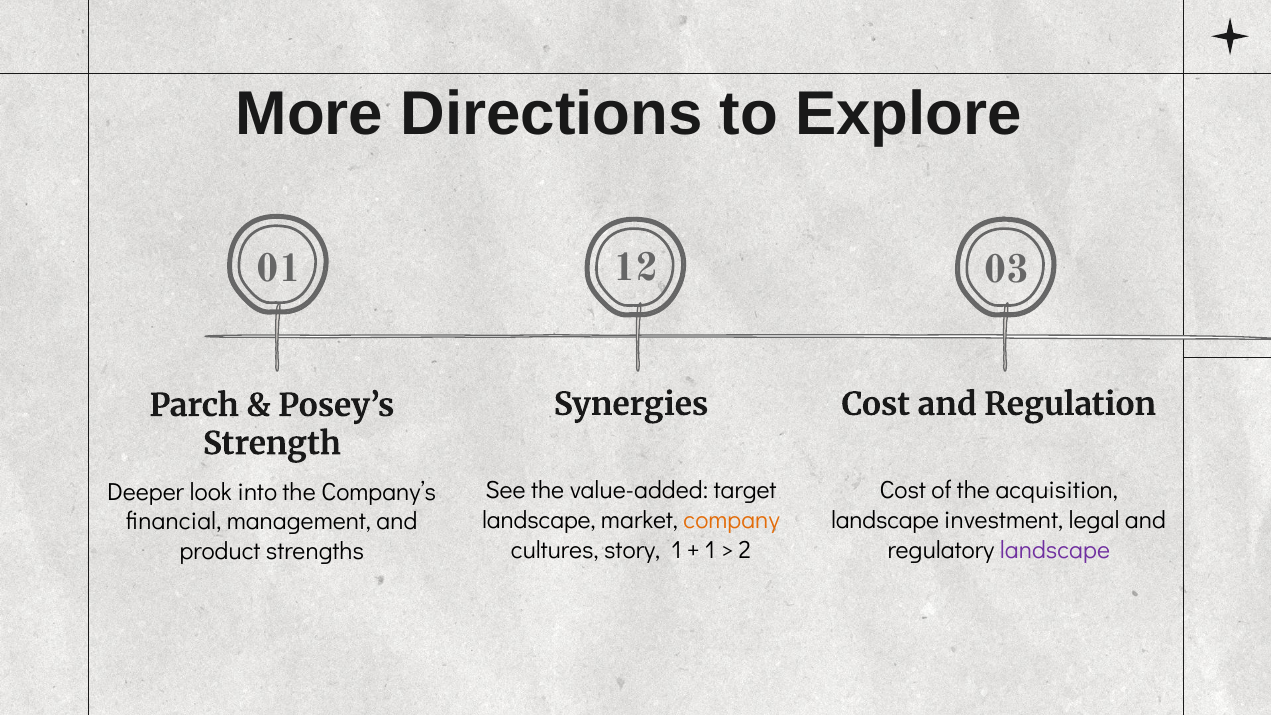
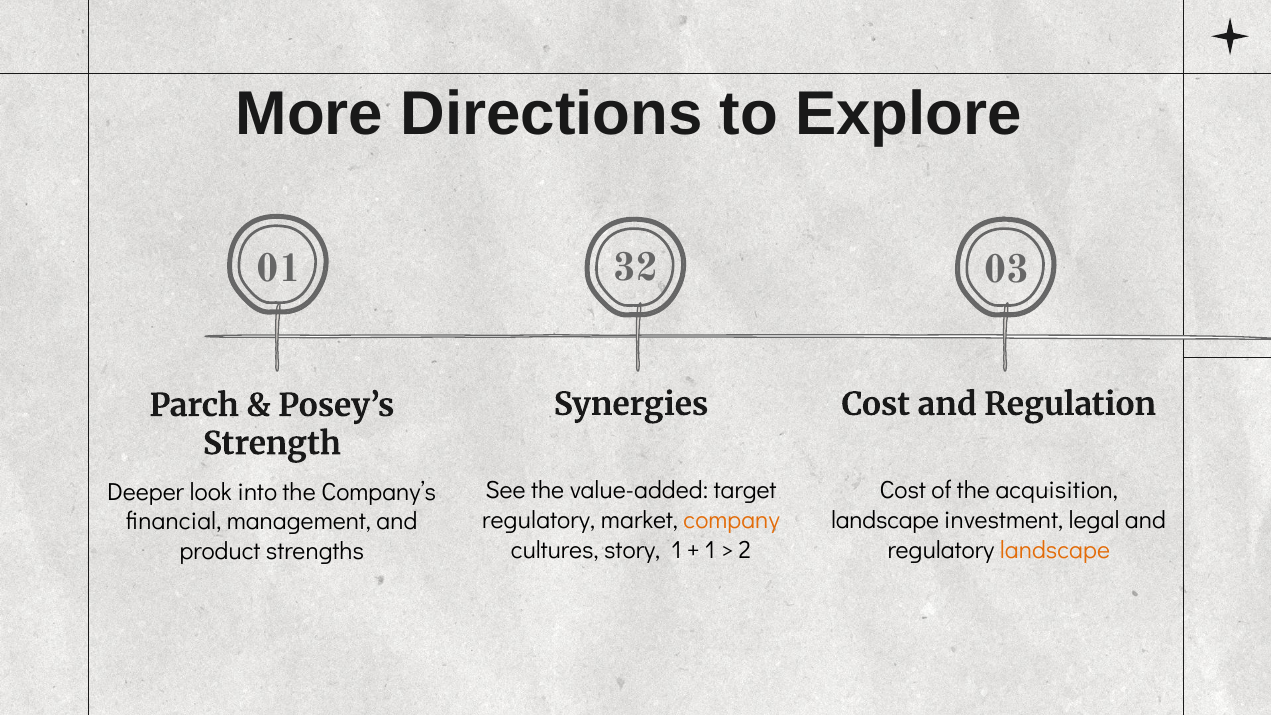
12: 12 -> 32 (636, 268)
landscape: landscape -> regulatory (539, 520)
landscape colour: purple -> orange (1055, 550)
